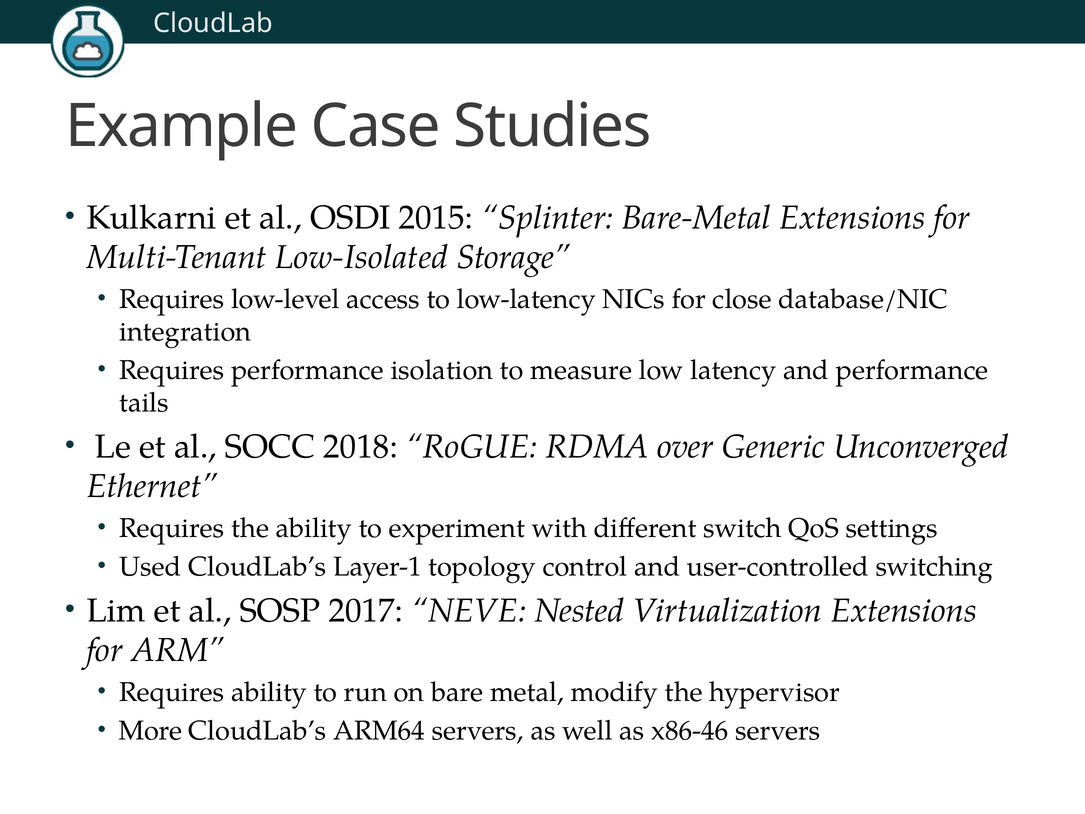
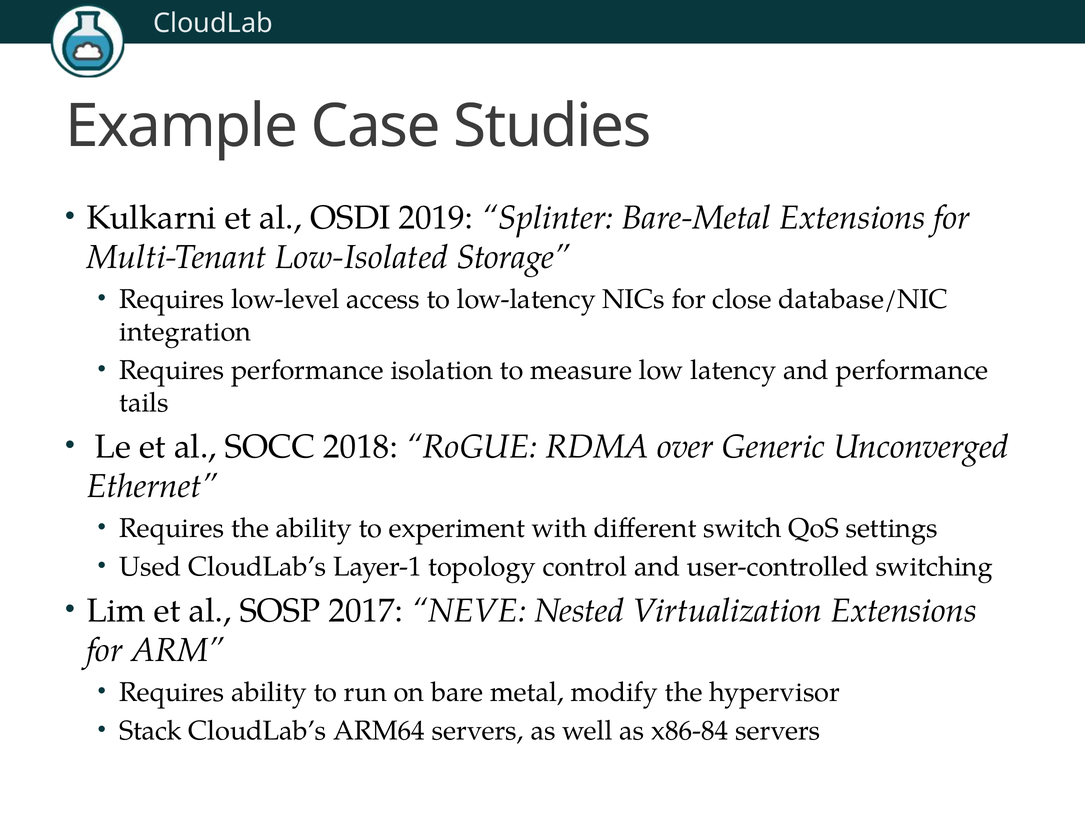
2015: 2015 -> 2019 (436, 218)
More: More -> Stack (151, 731)
x86-46: x86-46 -> x86-84 (690, 731)
